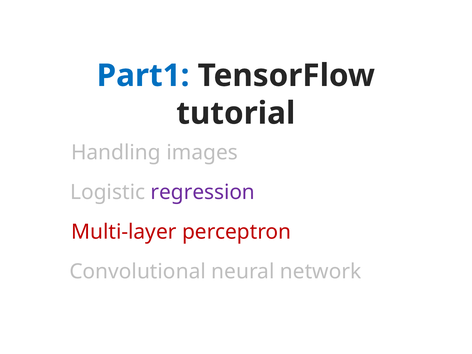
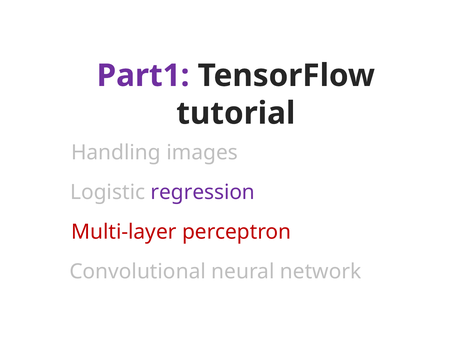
Part1 colour: blue -> purple (143, 76)
